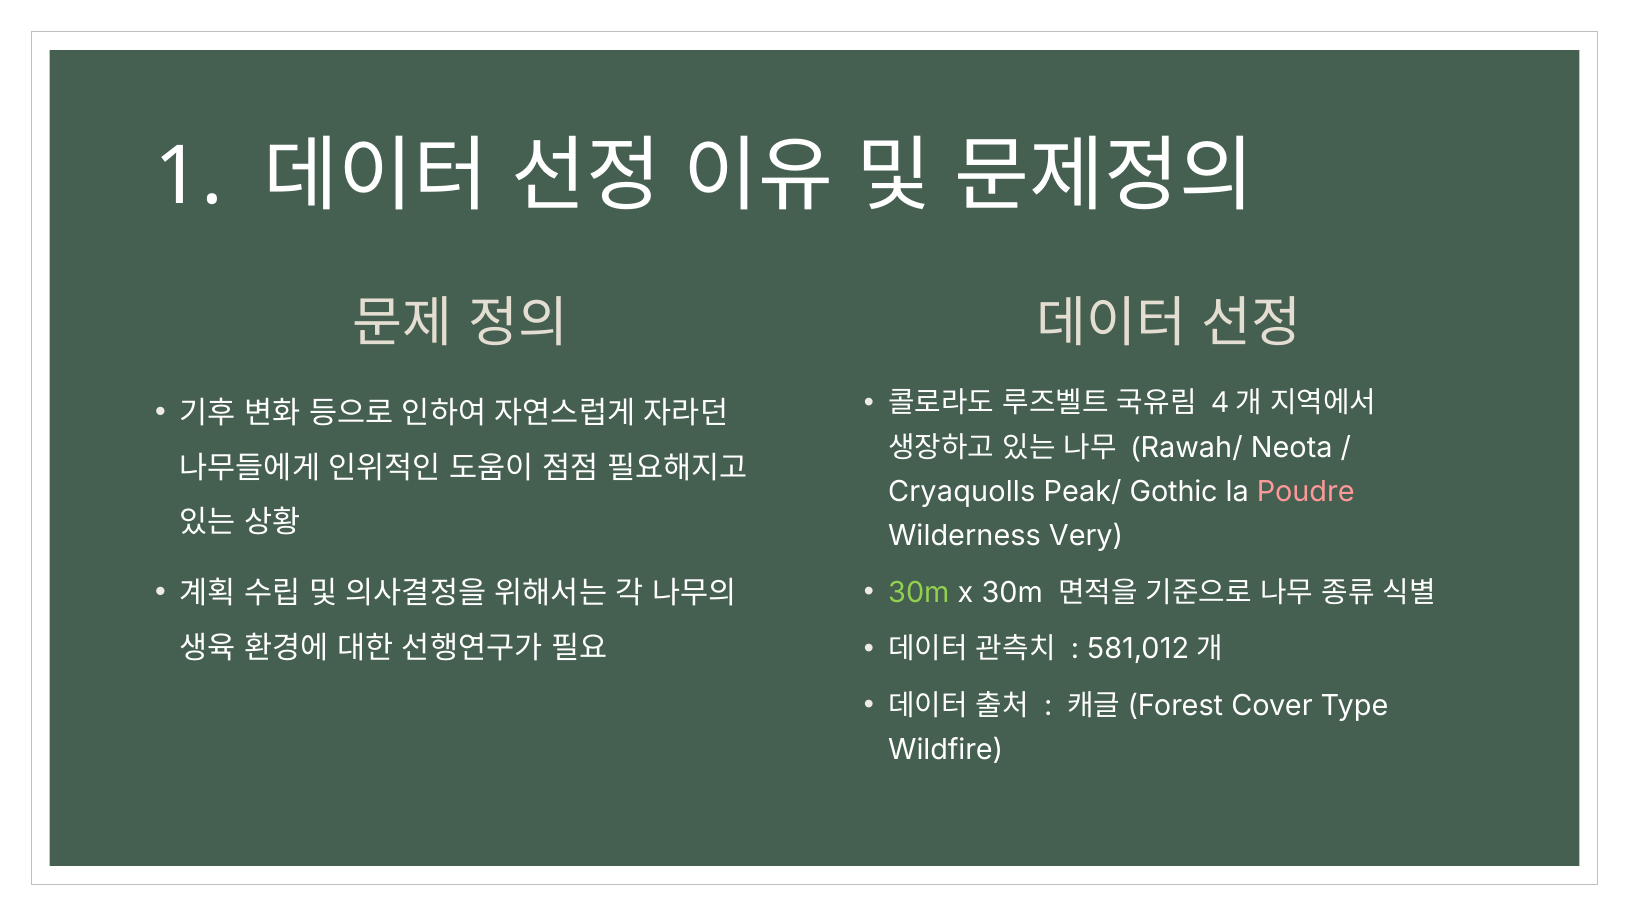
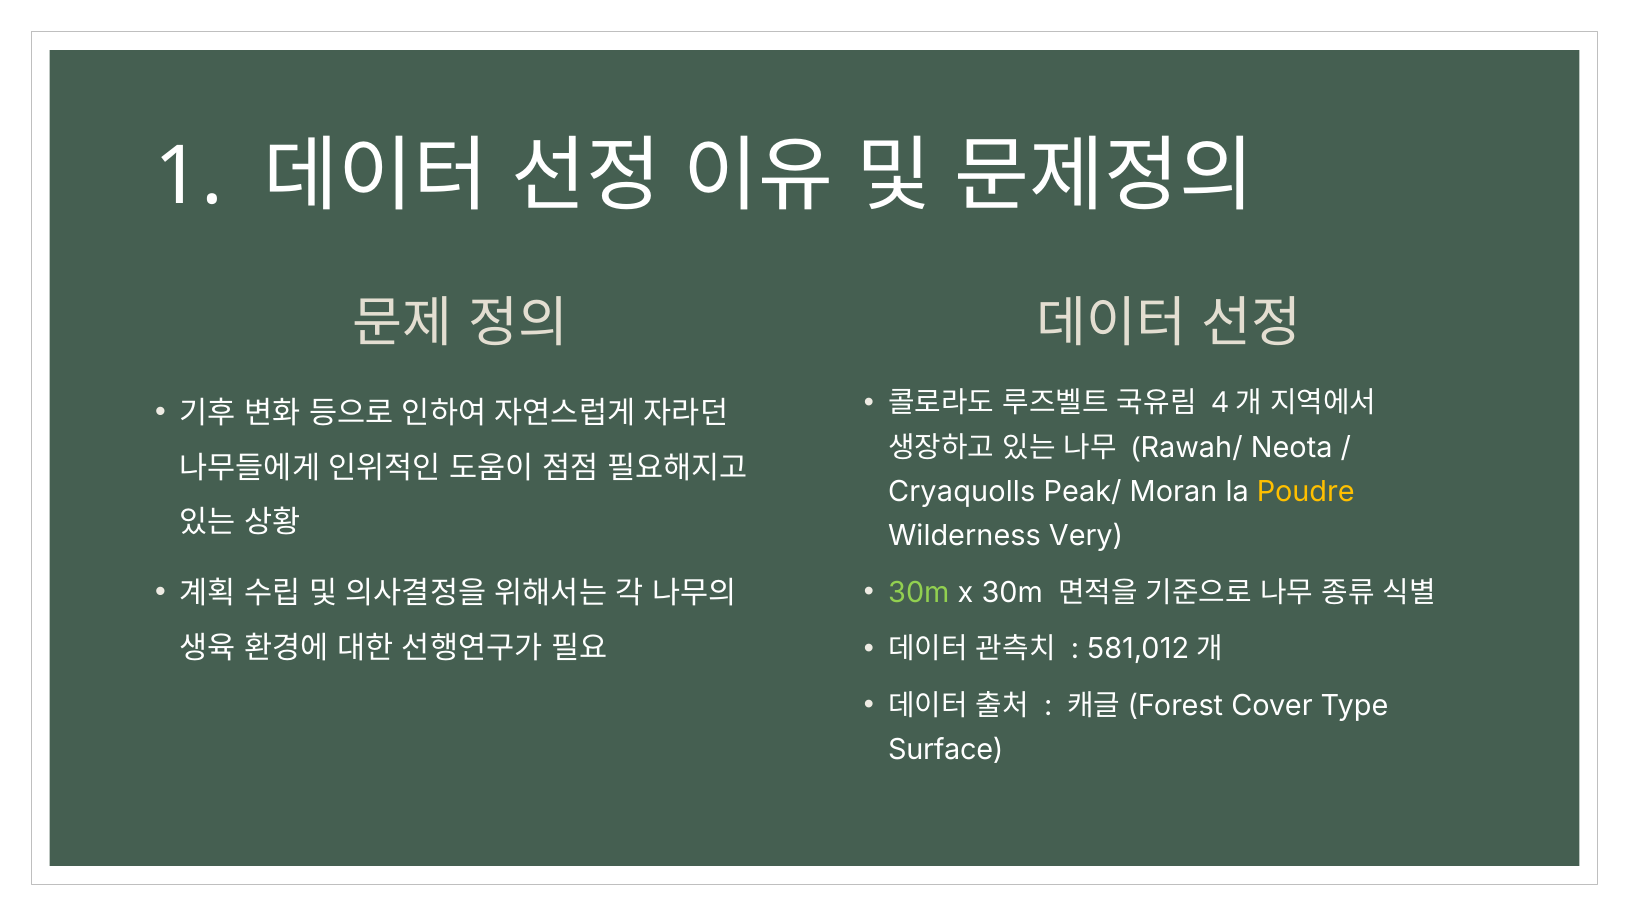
Gothic: Gothic -> Moran (1174, 492)
Poudre colour: pink -> yellow (1306, 492)
Wildfire: Wildfire -> Surface (946, 750)
